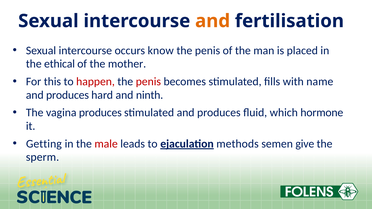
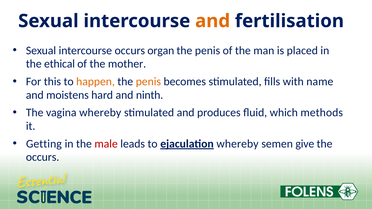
know: know -> organ (161, 51)
happen colour: red -> orange (95, 82)
penis colour: red -> orange (148, 82)
produces: produces -> moistens (67, 95)
vagina produces: produces -> whereby (100, 113)
hormone: hormone -> methods (322, 113)
ejaculation methods: methods -> whereby (238, 144)
sperm: sperm -> occurs (43, 157)
